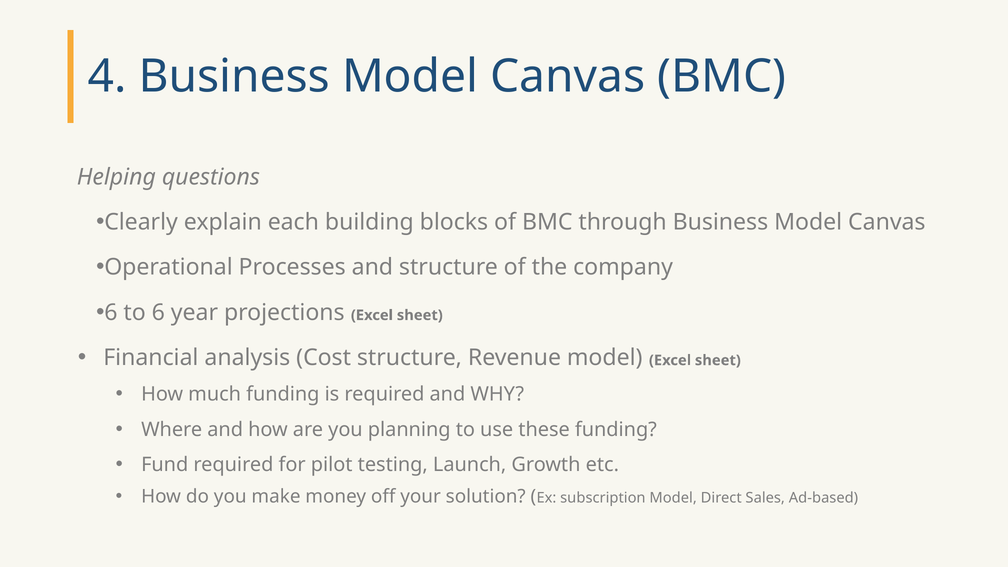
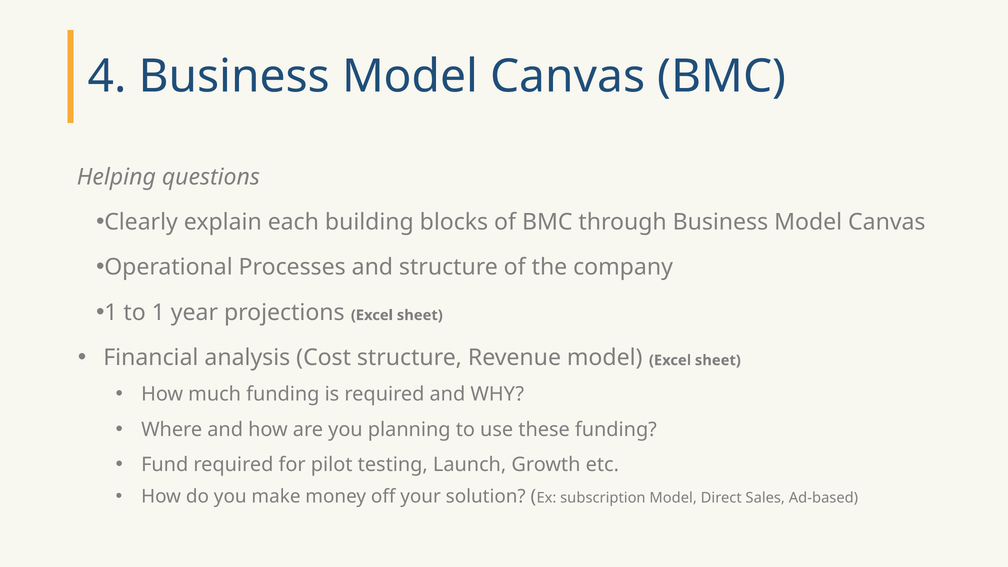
6: 6 -> 1 (111, 312)
to 6: 6 -> 1 (158, 312)
